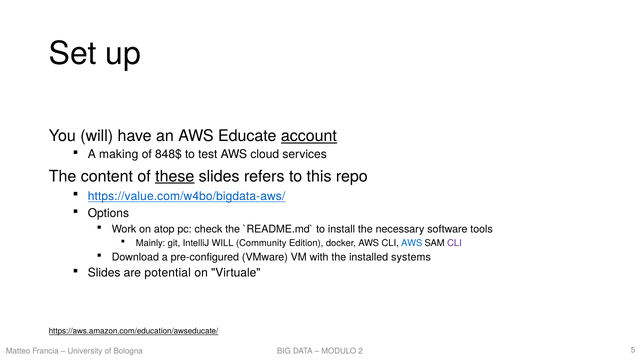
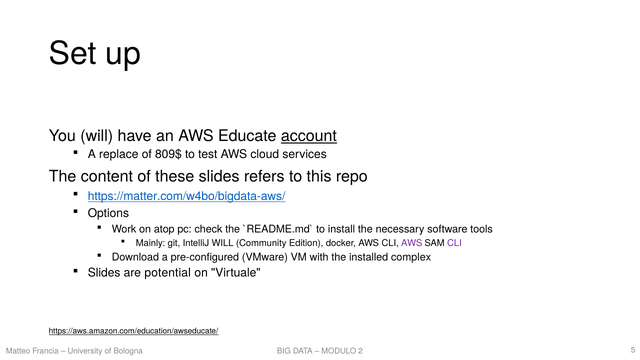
making: making -> replace (119, 154)
848$: 848$ -> 809$ (168, 154)
these underline: present -> none (175, 176)
https://value.com/w4bo/bigdata-aws/: https://value.com/w4bo/bigdata-aws/ -> https://matter.com/w4bo/bigdata-aws/ (187, 196)
AWS colour: blue -> purple (412, 243)
systems: systems -> complex (411, 257)
